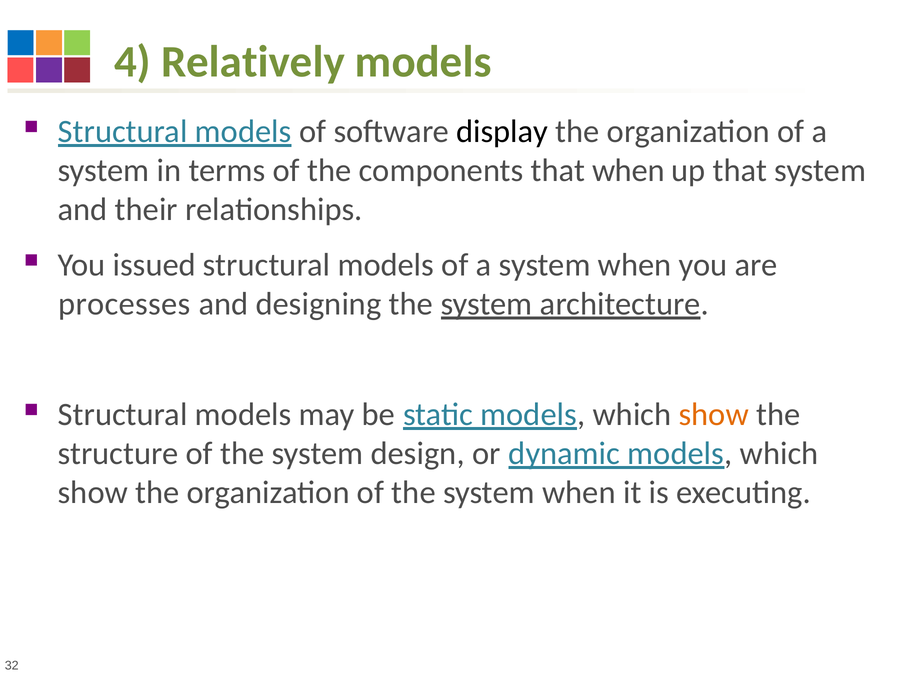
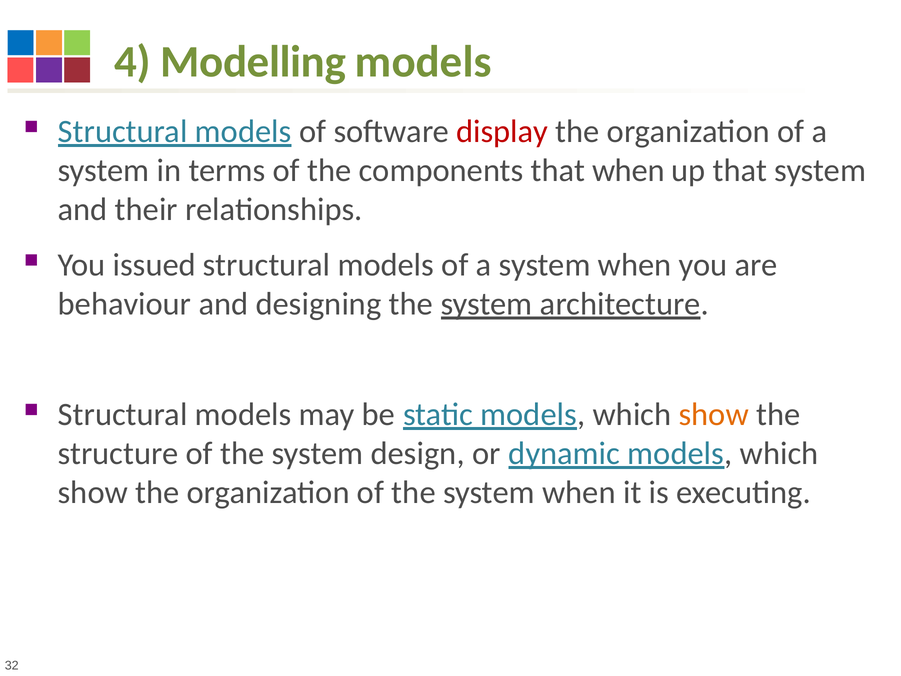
Relatively: Relatively -> Modelling (253, 62)
display colour: black -> red (502, 131)
processes: processes -> behaviour (125, 304)
